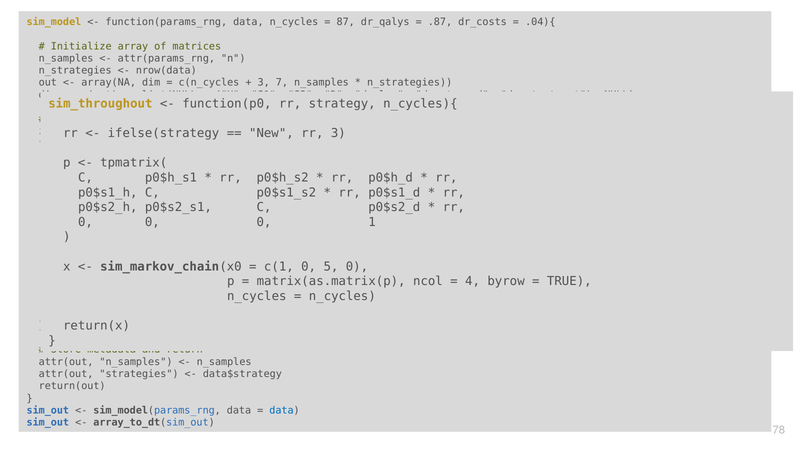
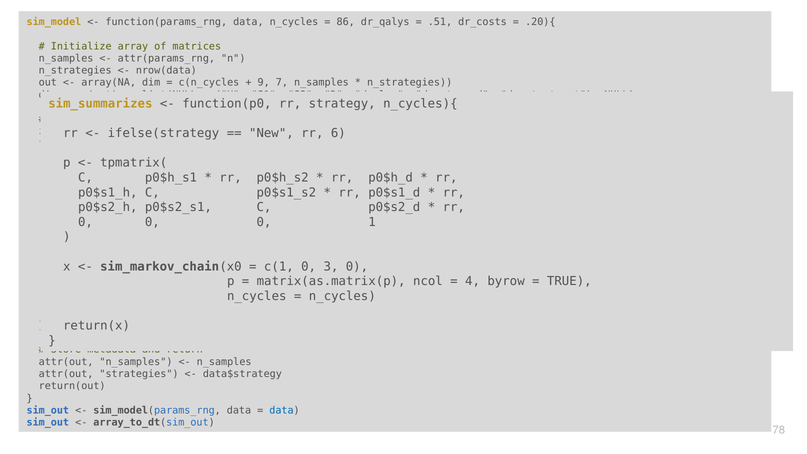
87: 87 -> 86 (346, 22)
.87: .87 -> .51 (440, 22)
.04){: .04){ -> .20){ (540, 22)
3: 3 -> 9 (264, 83)
sim_throughout: sim_throughout -> sim_summarizes (100, 104)
rr 3: 3 -> 6 (338, 133)
5: 5 -> 3 (331, 266)
